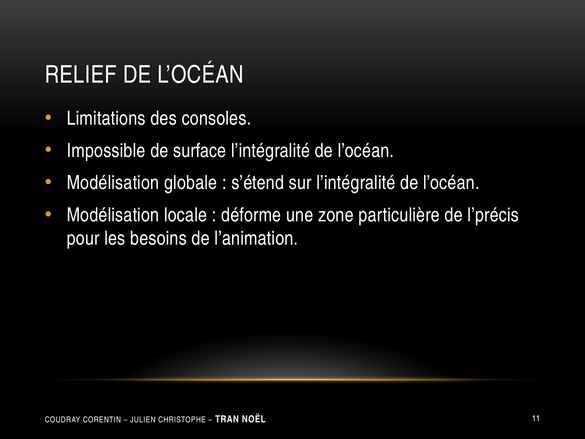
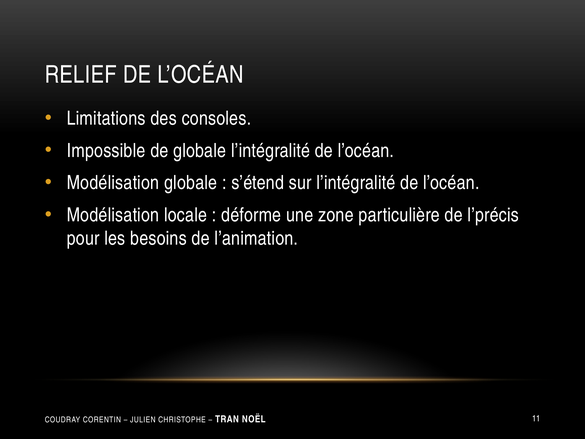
de surface: surface -> globale (200, 151)
